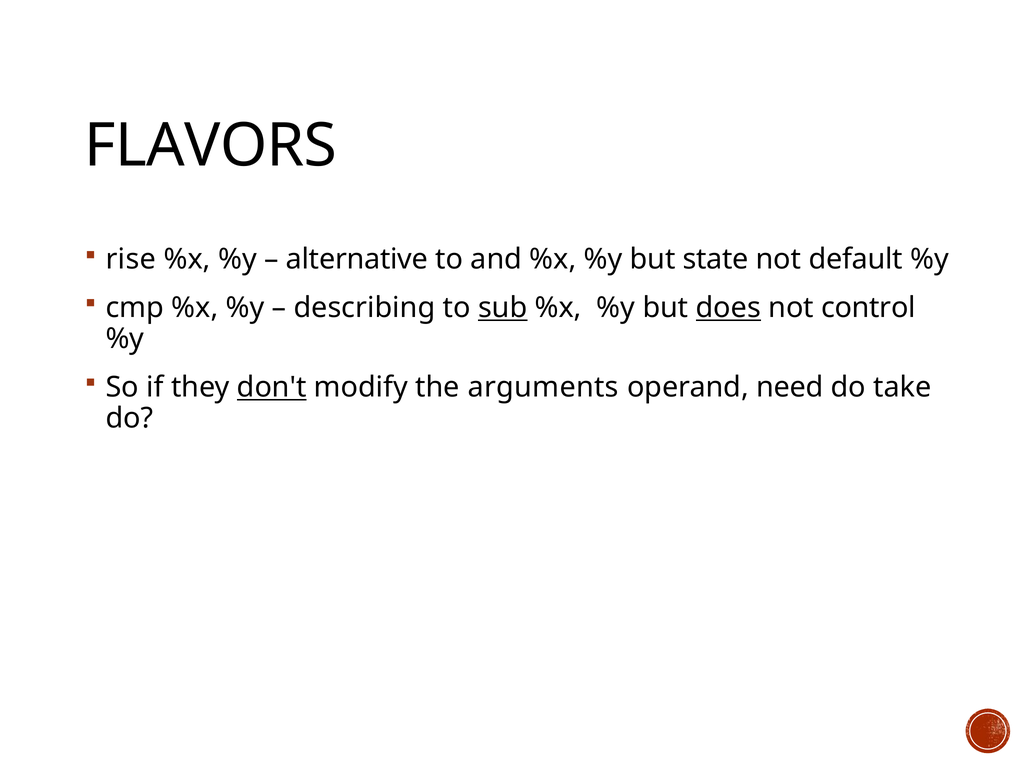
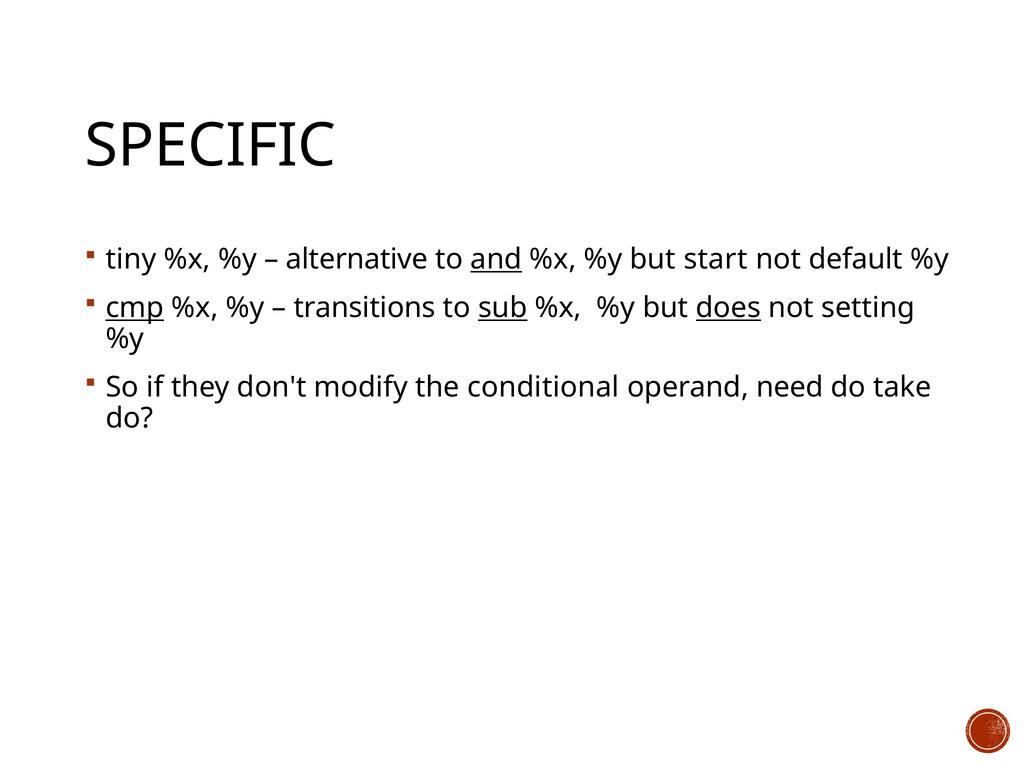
FLAVORS: FLAVORS -> SPECIFIC (210, 146)
rise: rise -> tiny (131, 259)
and underline: none -> present (496, 259)
state: state -> start (716, 259)
cmp underline: none -> present (135, 308)
describing: describing -> transitions (365, 308)
control: control -> setting (868, 308)
don't underline: present -> none (272, 387)
arguments: arguments -> conditional (543, 387)
